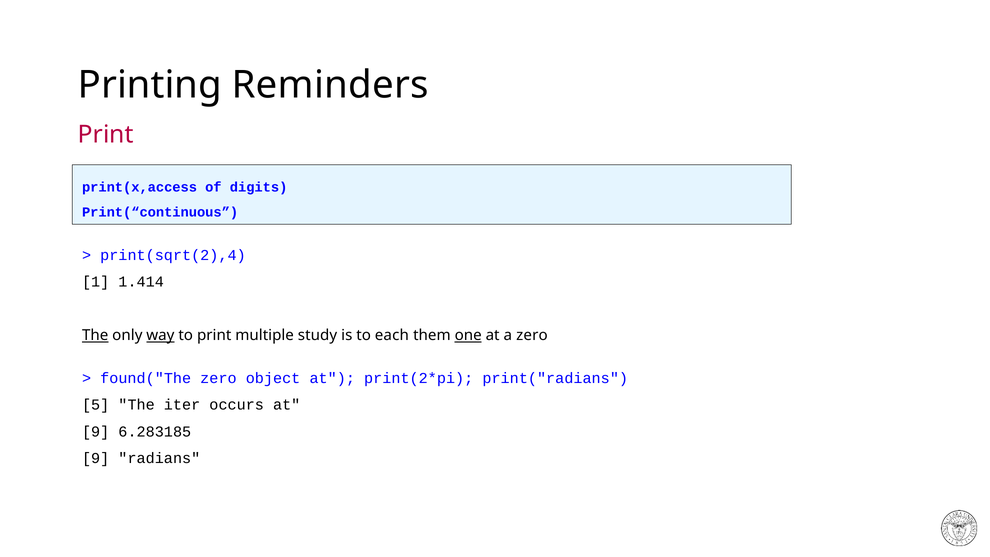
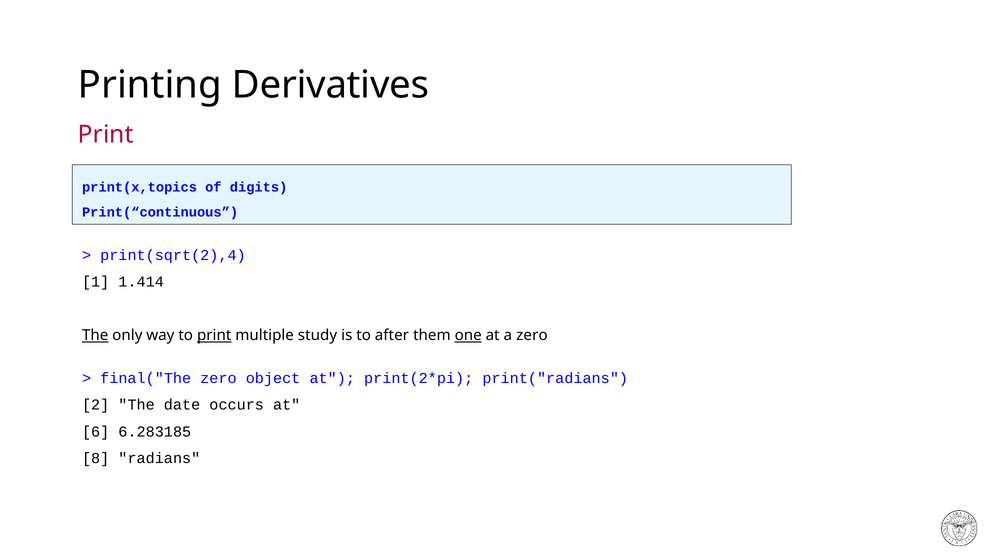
Reminders: Reminders -> Derivatives (330, 85)
print(x,access: print(x,access -> print(x,topics (140, 187)
way underline: present -> none (160, 335)
print underline: none -> present (214, 335)
each: each -> after (392, 335)
found("The: found("The -> final("The (146, 378)
5: 5 -> 2 (96, 405)
iter: iter -> date (182, 405)
9: 9 -> 6 (96, 432)
9: 9 -> 8 (96, 458)
